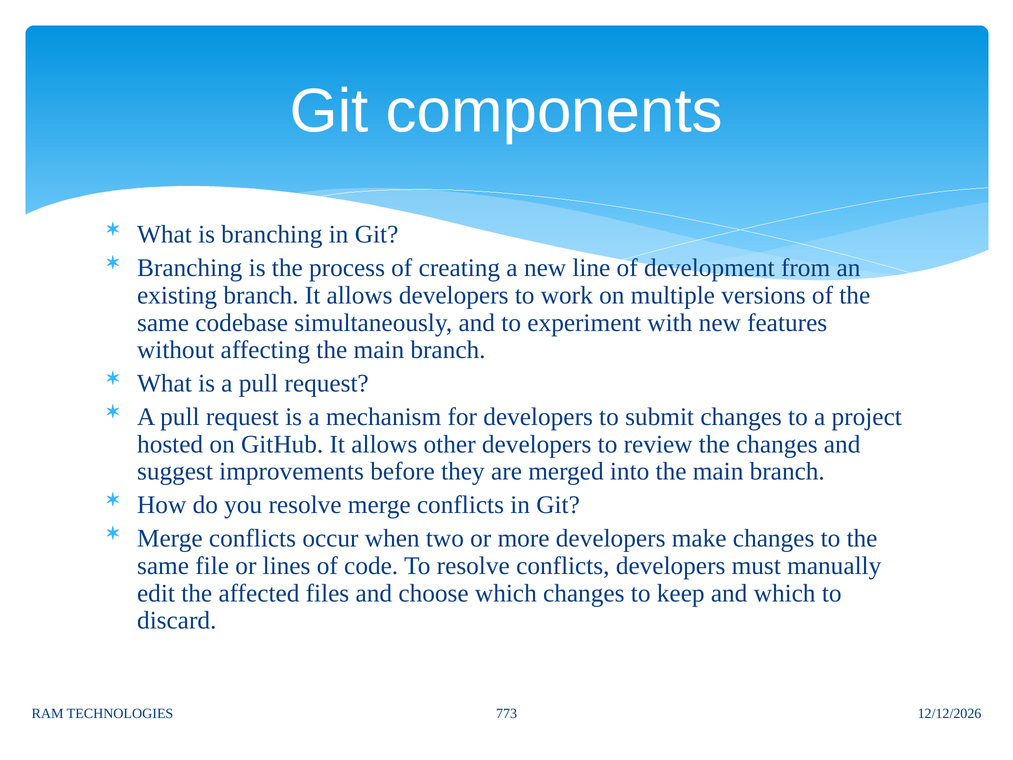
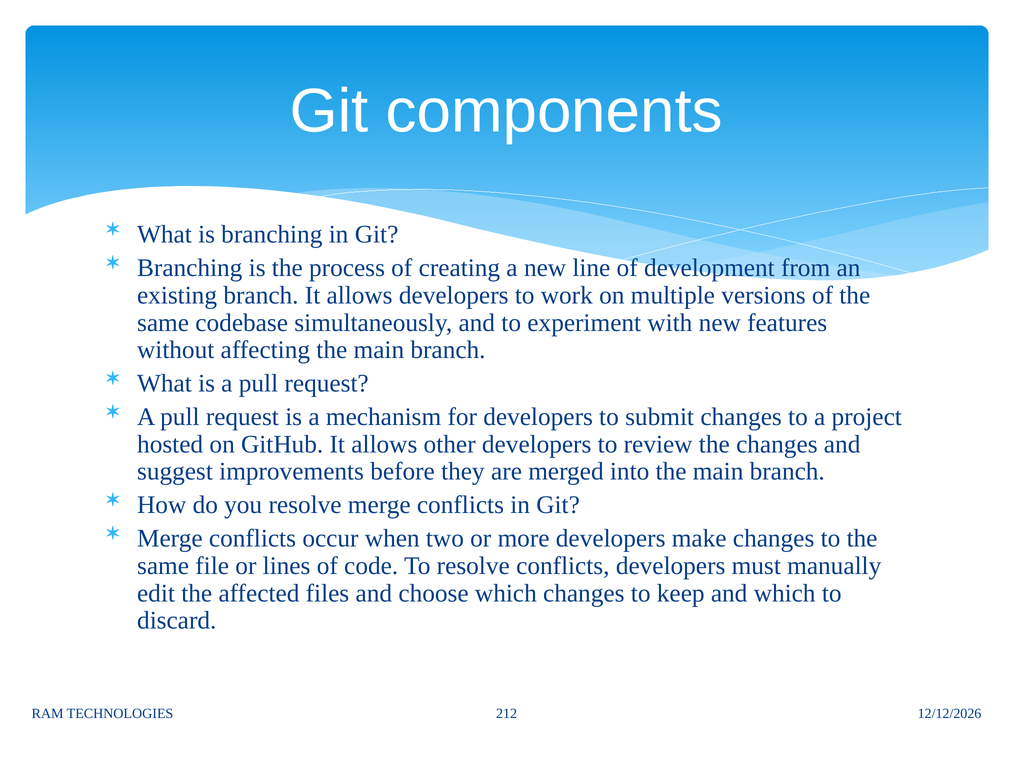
773: 773 -> 212 (507, 714)
